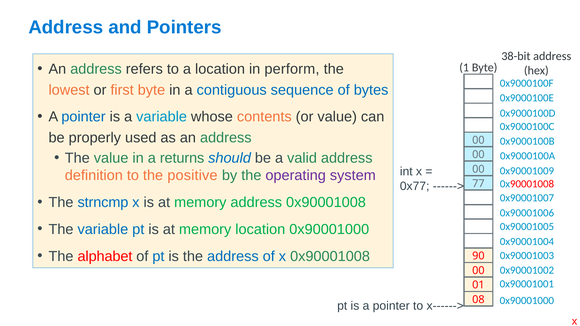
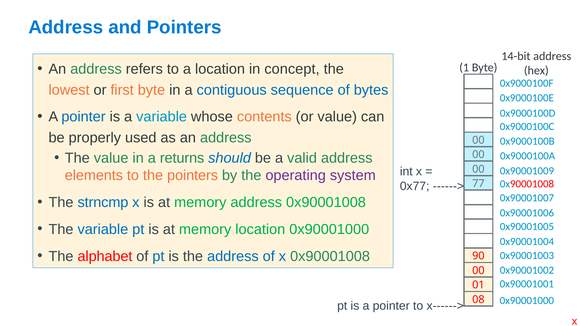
38-bit: 38-bit -> 14-bit (516, 56)
perform: perform -> concept (292, 69)
definition: definition -> elements (94, 176)
the positive: positive -> pointers (193, 176)
